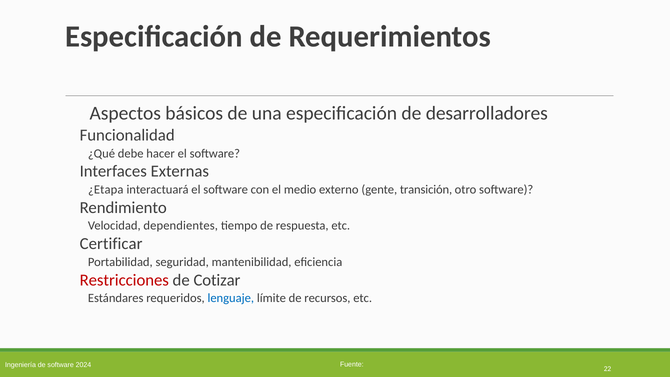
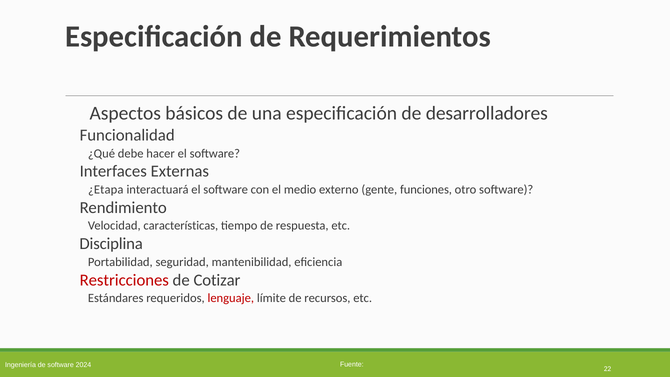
transición: transición -> funciones (426, 190)
dependientes: dependientes -> características (181, 226)
Certificar: Certificar -> Disciplina (111, 244)
lenguaje colour: blue -> red (231, 298)
